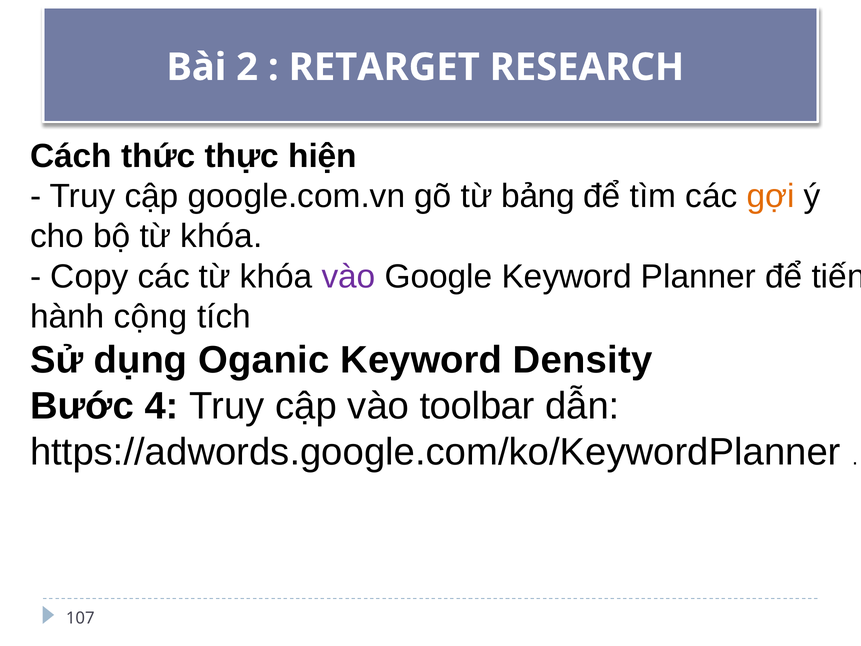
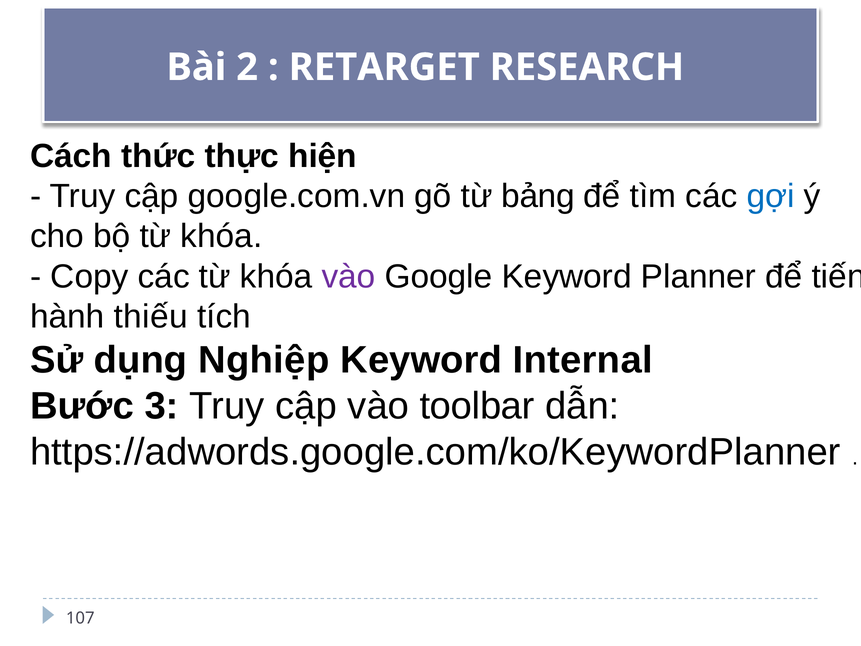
gợi colour: orange -> blue (771, 196)
cộng: cộng -> thiếu (151, 317)
Oganic: Oganic -> Nghiệp (264, 360)
Density: Density -> Internal (583, 360)
4: 4 -> 3 (162, 406)
